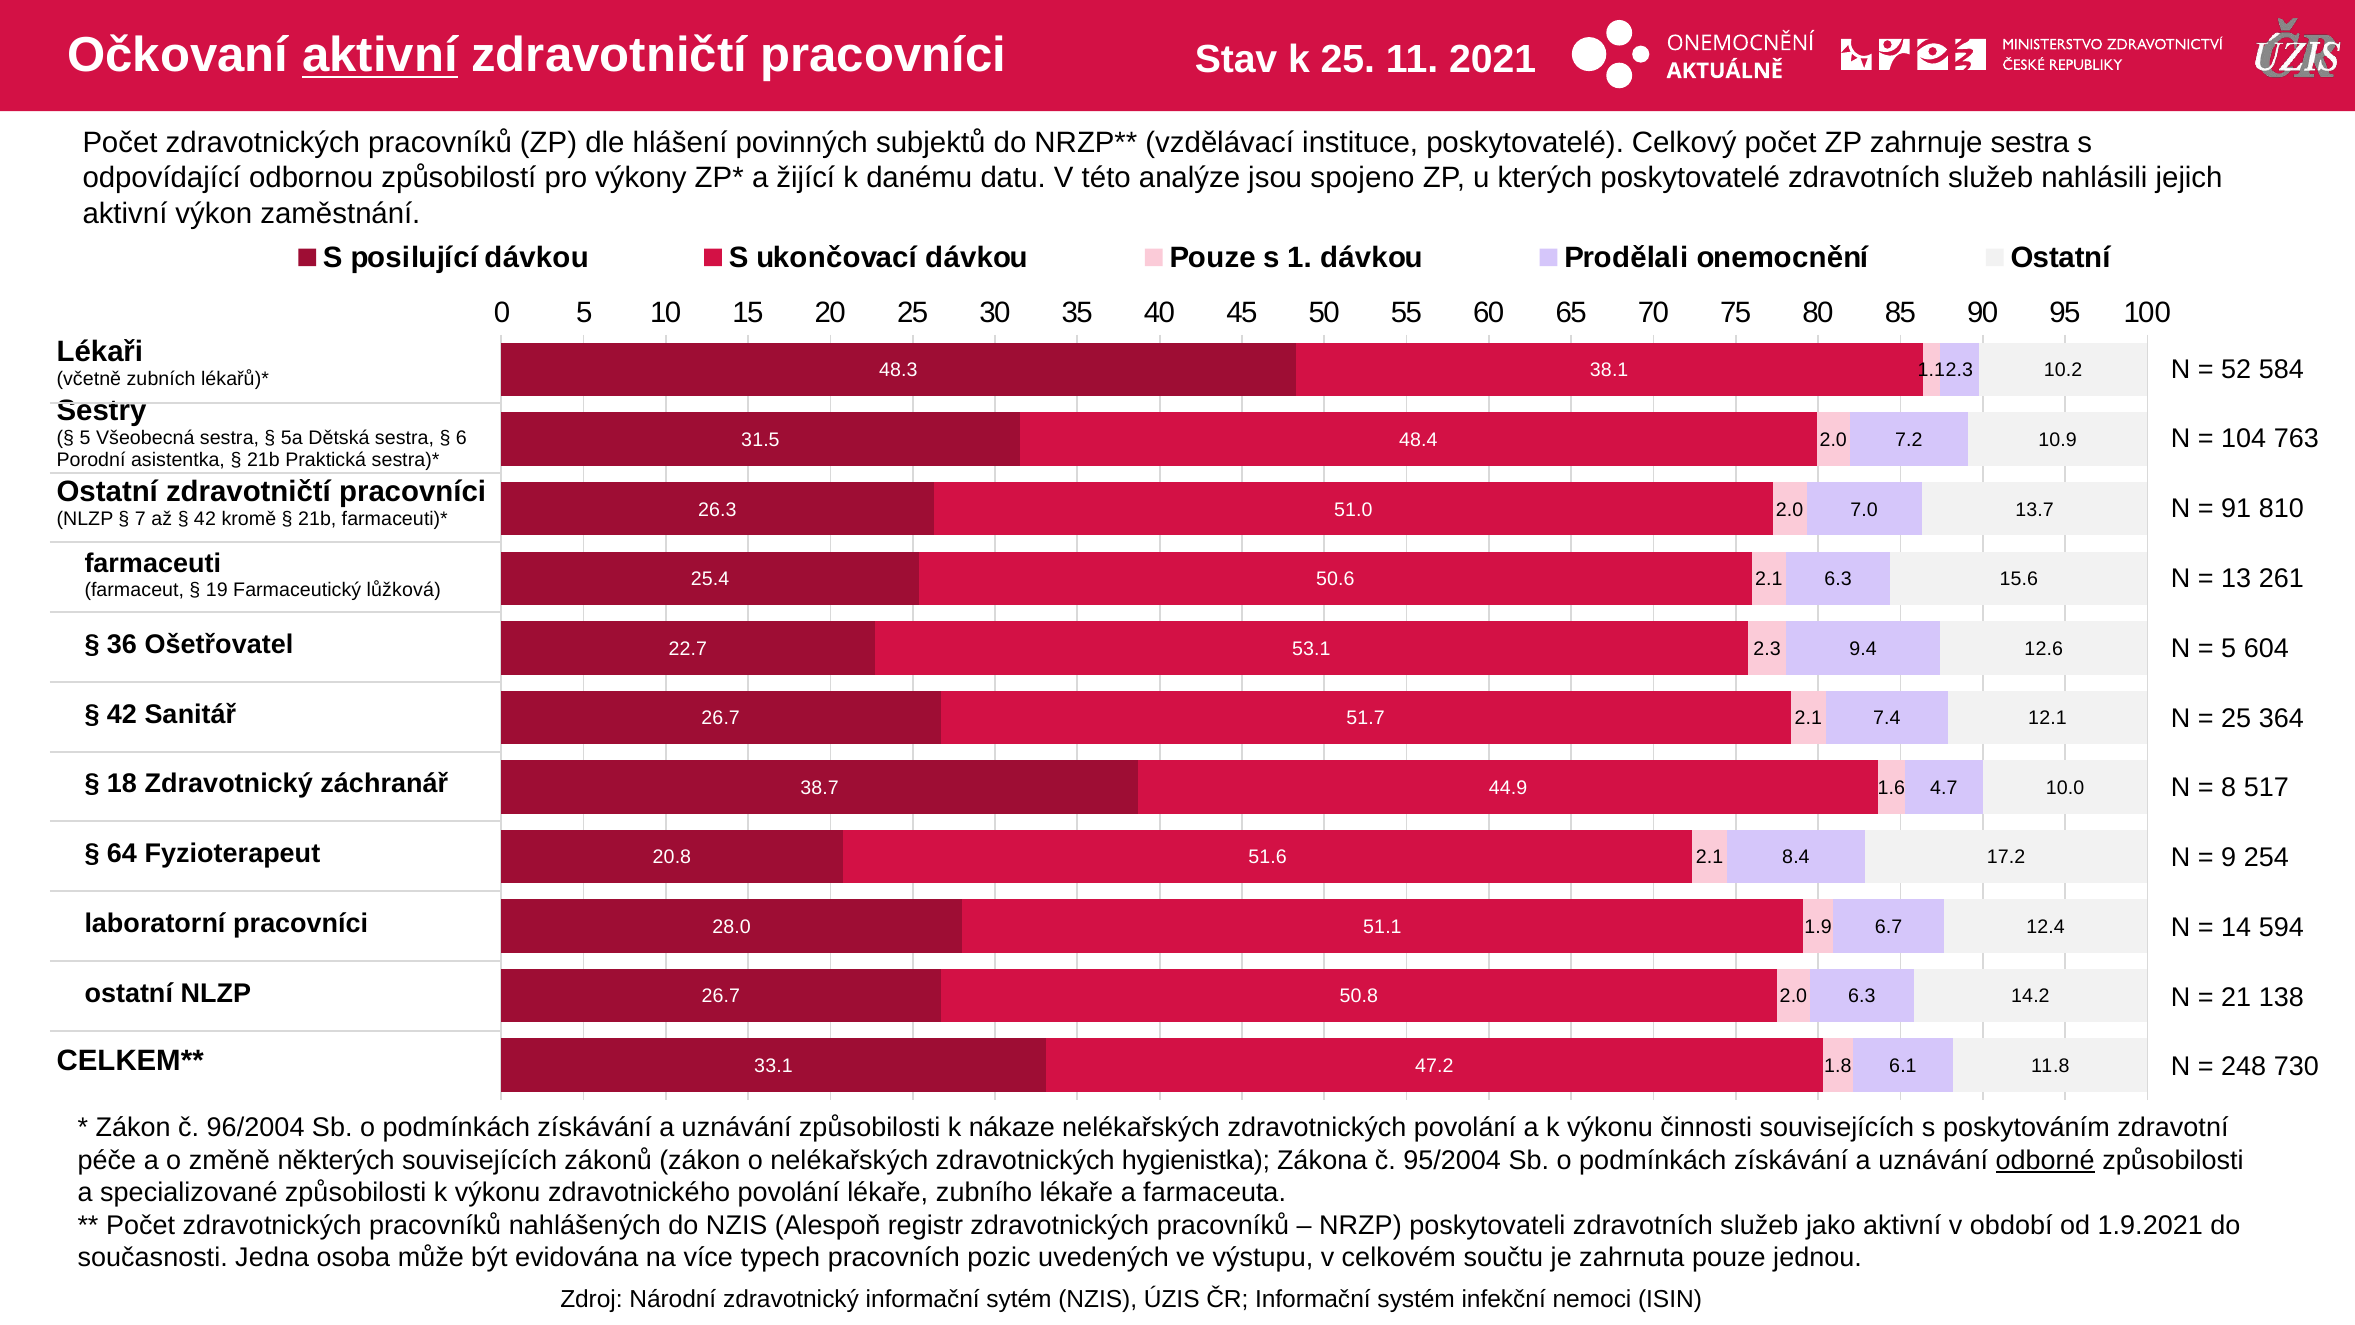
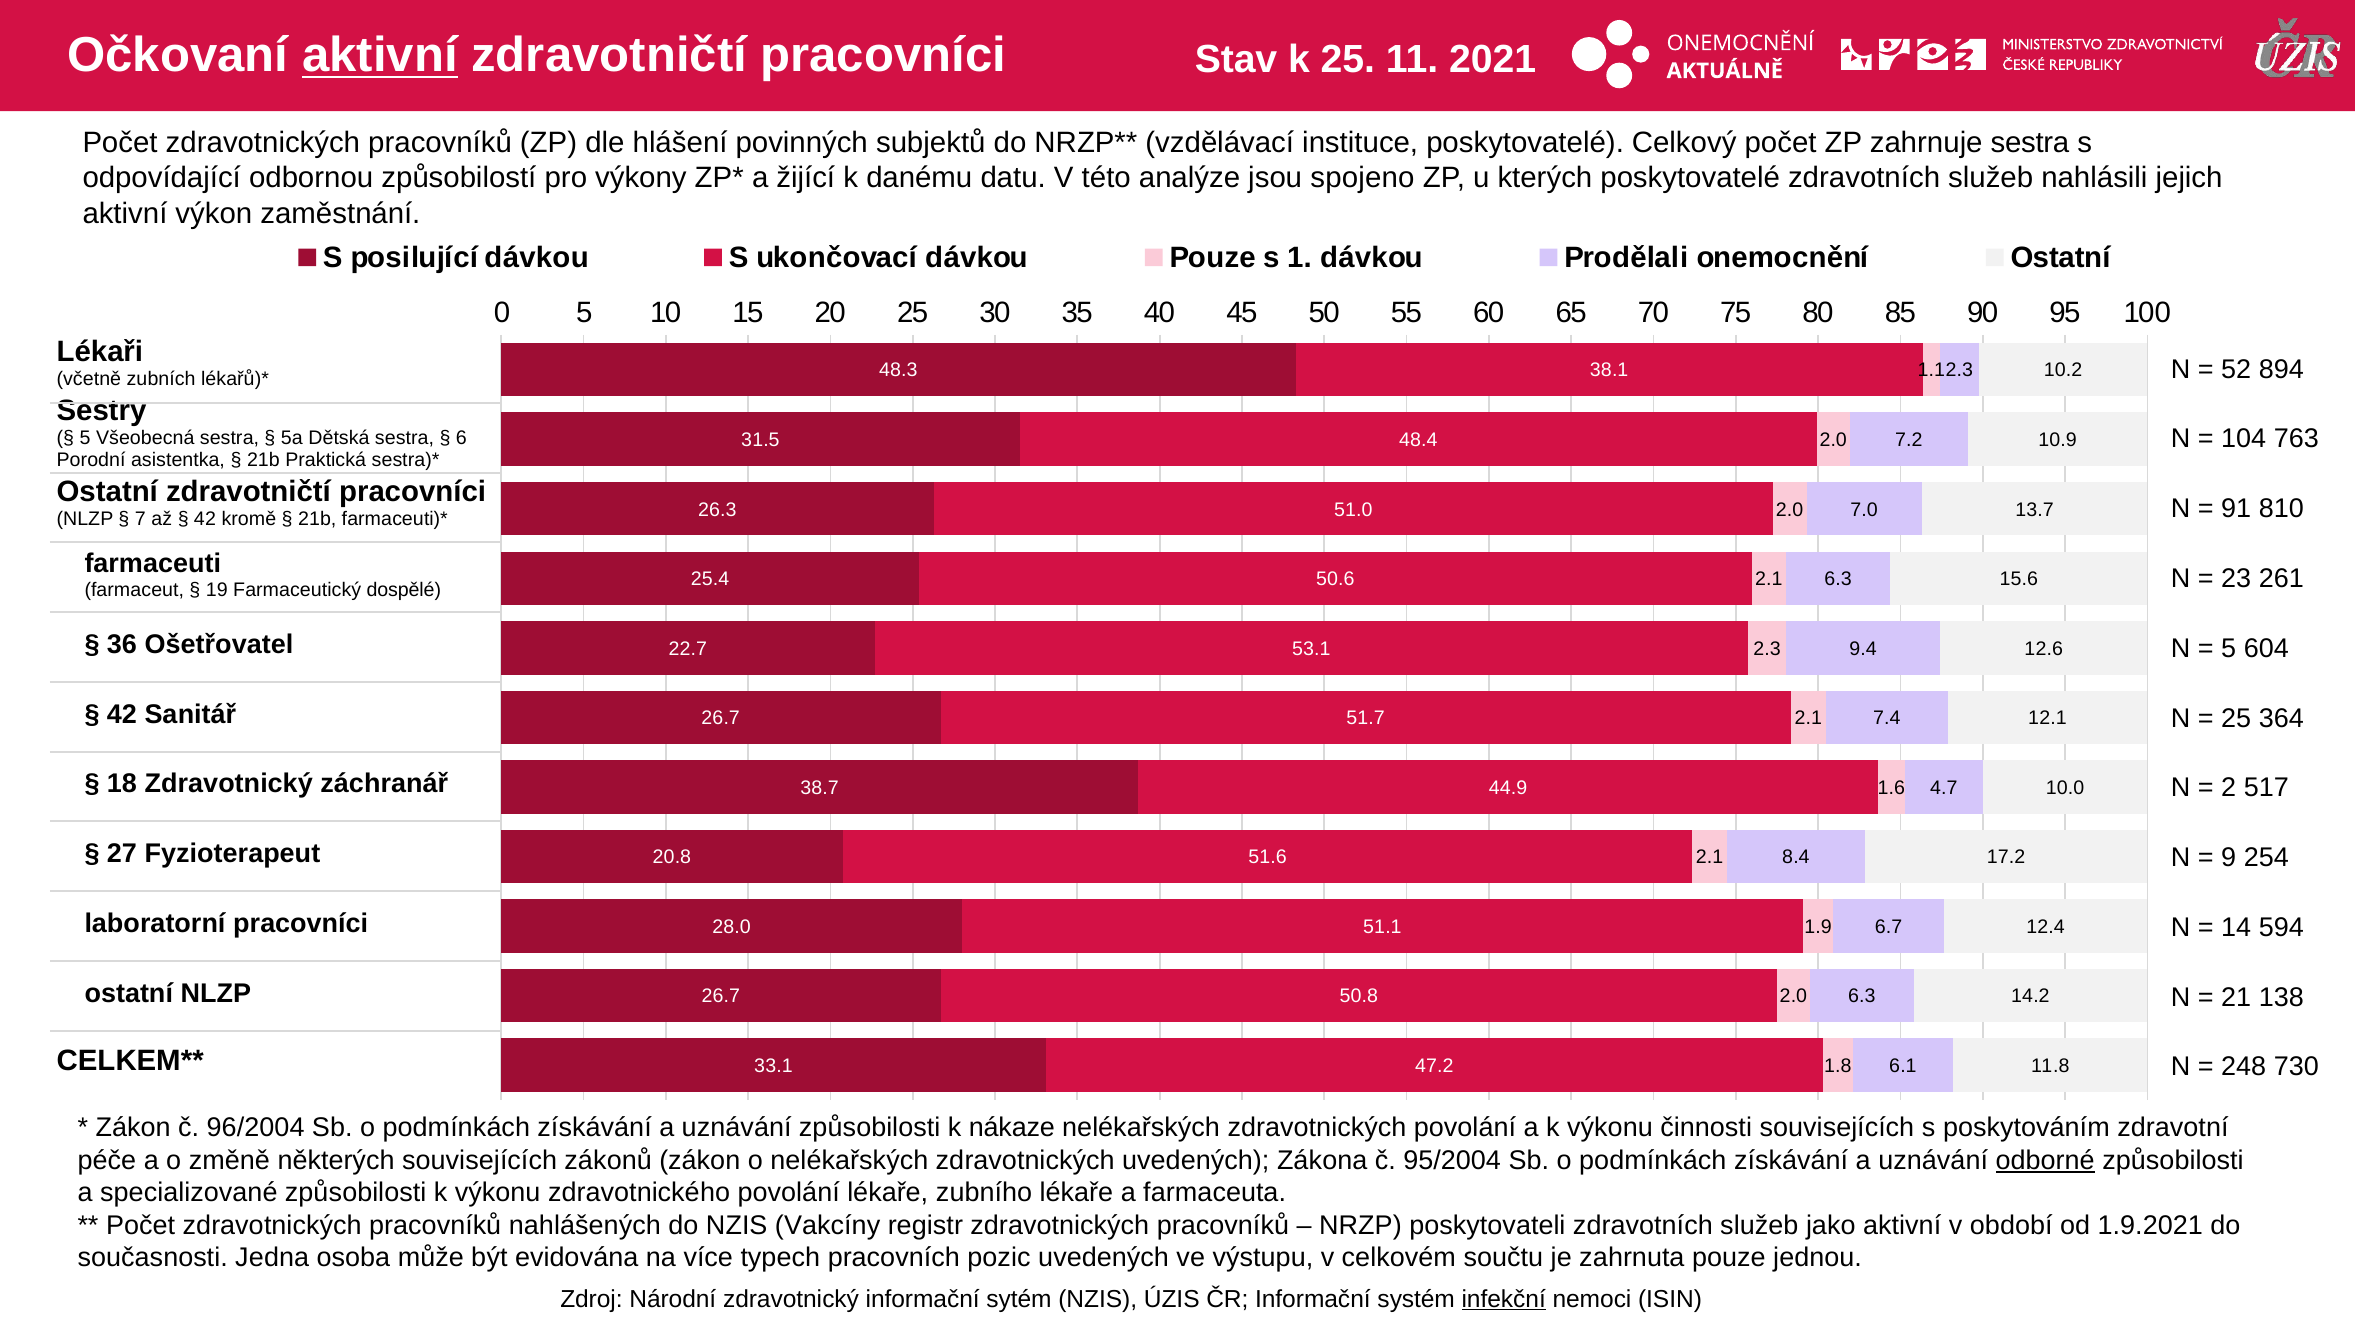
584: 584 -> 894 (2281, 369)
13: 13 -> 23 (2236, 578)
lůžková: lůžková -> dospělé (404, 589)
8: 8 -> 2 (2229, 788)
64: 64 -> 27 (122, 853)
zdravotnických hygienistka: hygienistka -> uvedených (1196, 1160)
Alespoň: Alespoň -> Vakcíny (828, 1225)
infekční underline: none -> present (1504, 1299)
